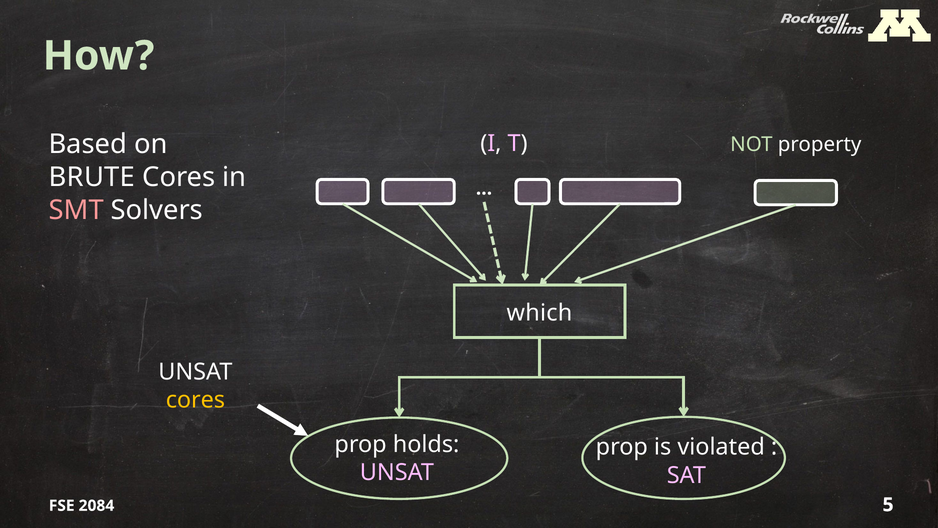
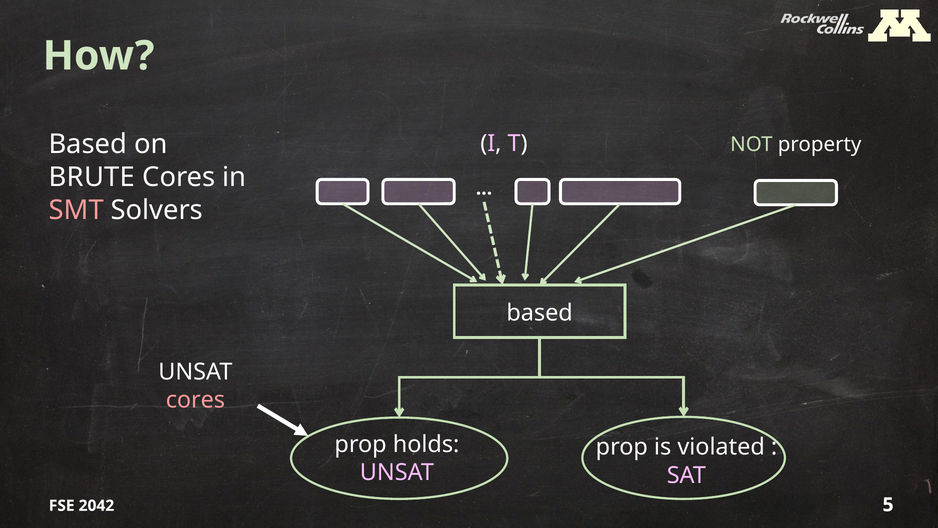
which: which -> based (540, 313)
cores colour: yellow -> pink (195, 400)
2084: 2084 -> 2042 (96, 505)
